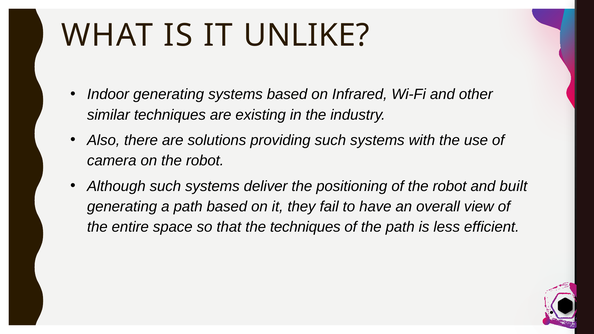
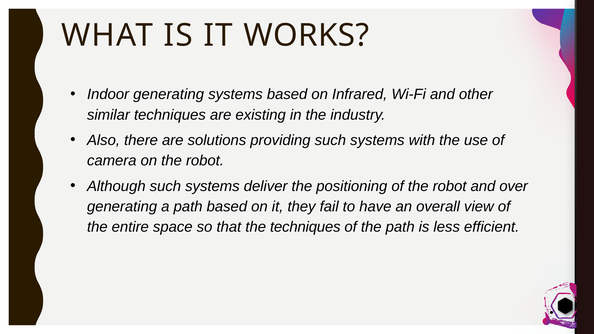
UNLIKE: UNLIKE -> WORKS (306, 35)
built: built -> over (514, 186)
